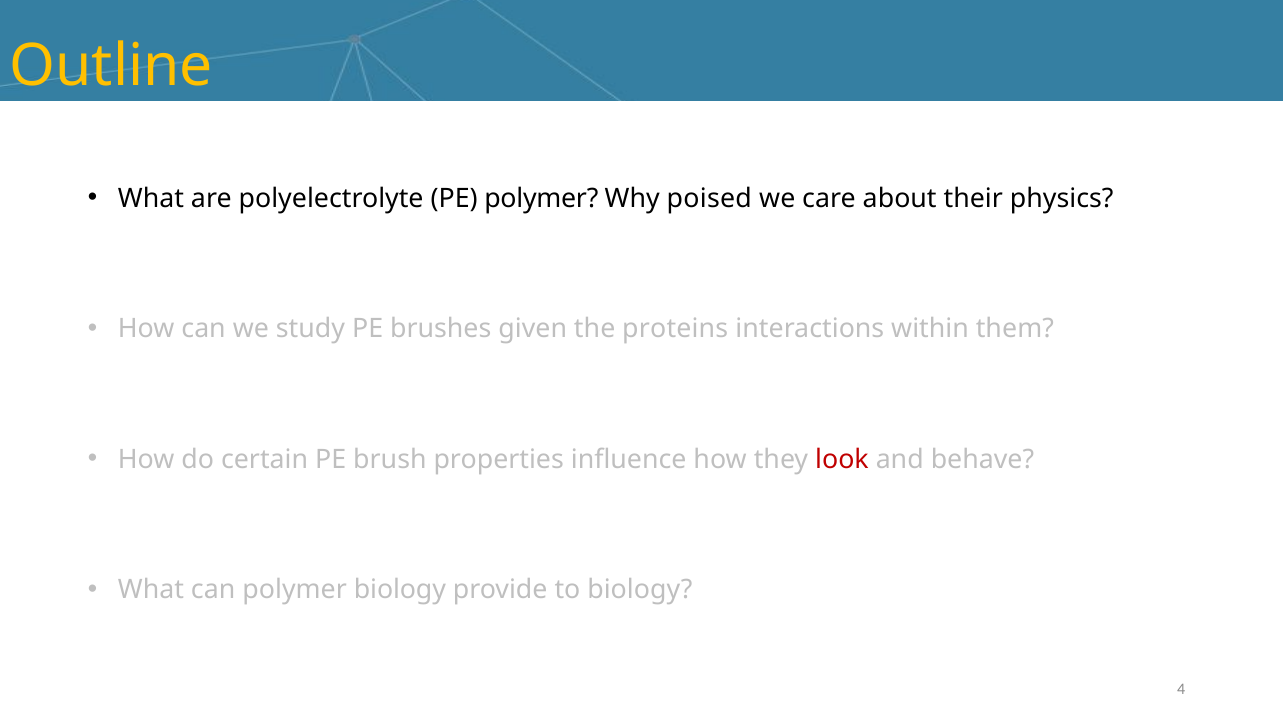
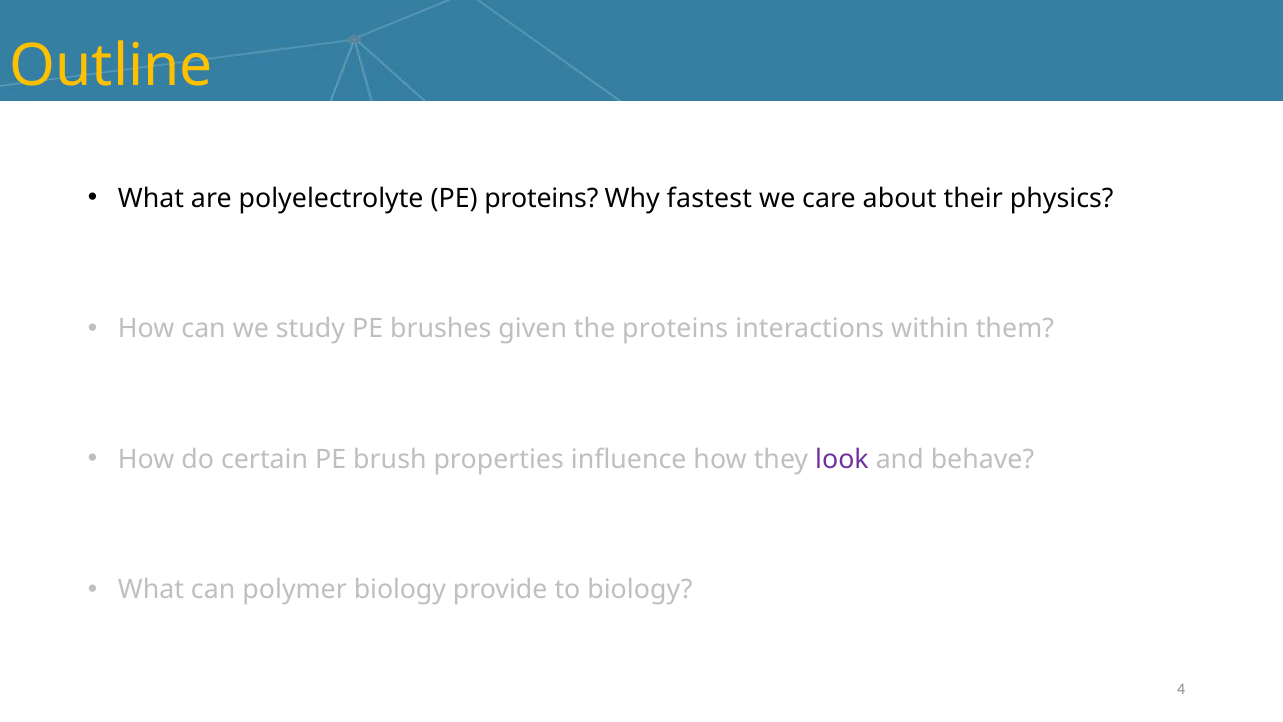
PE polymer: polymer -> proteins (541, 198)
poised: poised -> fastest (709, 198)
look colour: red -> purple (842, 459)
